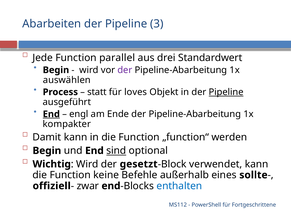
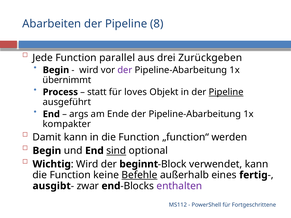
3: 3 -> 8 (157, 24)
Standardwert: Standardwert -> Zurückgeben (210, 58)
auswählen: auswählen -> übernimmt (67, 80)
End underline: present -> none (51, 114)
engl: engl -> args (79, 114)
gesetzt: gesetzt -> beginnt (139, 164)
Befehle underline: none -> present (140, 175)
sollte: sollte -> fertig (253, 175)
offiziell: offiziell -> ausgibt (52, 186)
enthalten colour: blue -> purple (179, 186)
